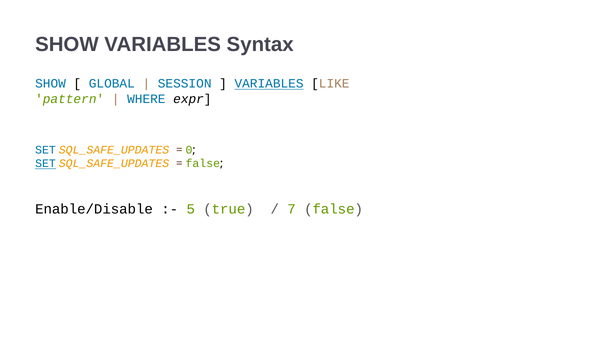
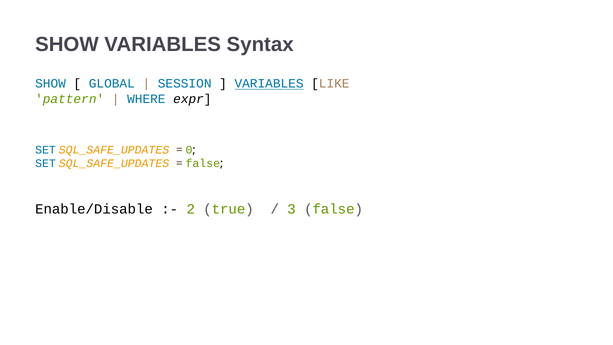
SET underline: present -> none (46, 164)
5: 5 -> 2 (191, 209)
7: 7 -> 3 (292, 209)
